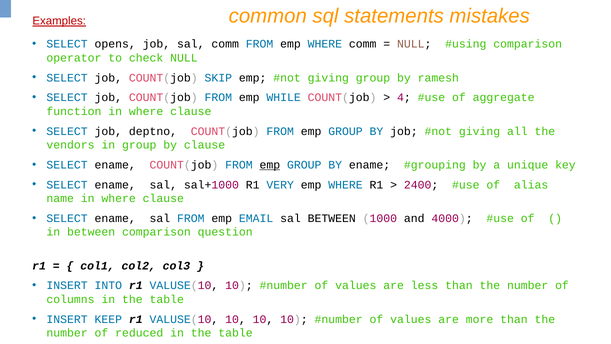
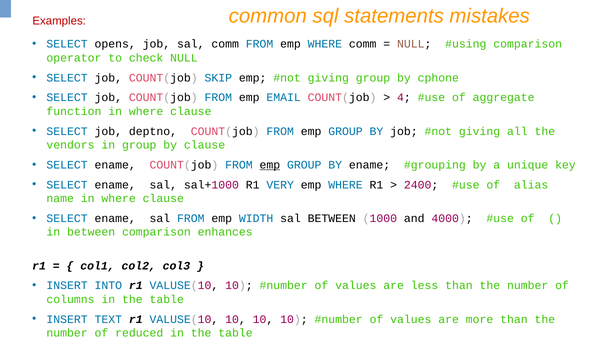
Examples underline: present -> none (59, 21)
ramesh: ramesh -> cphone (438, 78)
WHILE: WHILE -> EMAIL (284, 98)
EMAIL: EMAIL -> WIDTH (256, 218)
question: question -> enhances (225, 232)
KEEP: KEEP -> TEXT (108, 319)
